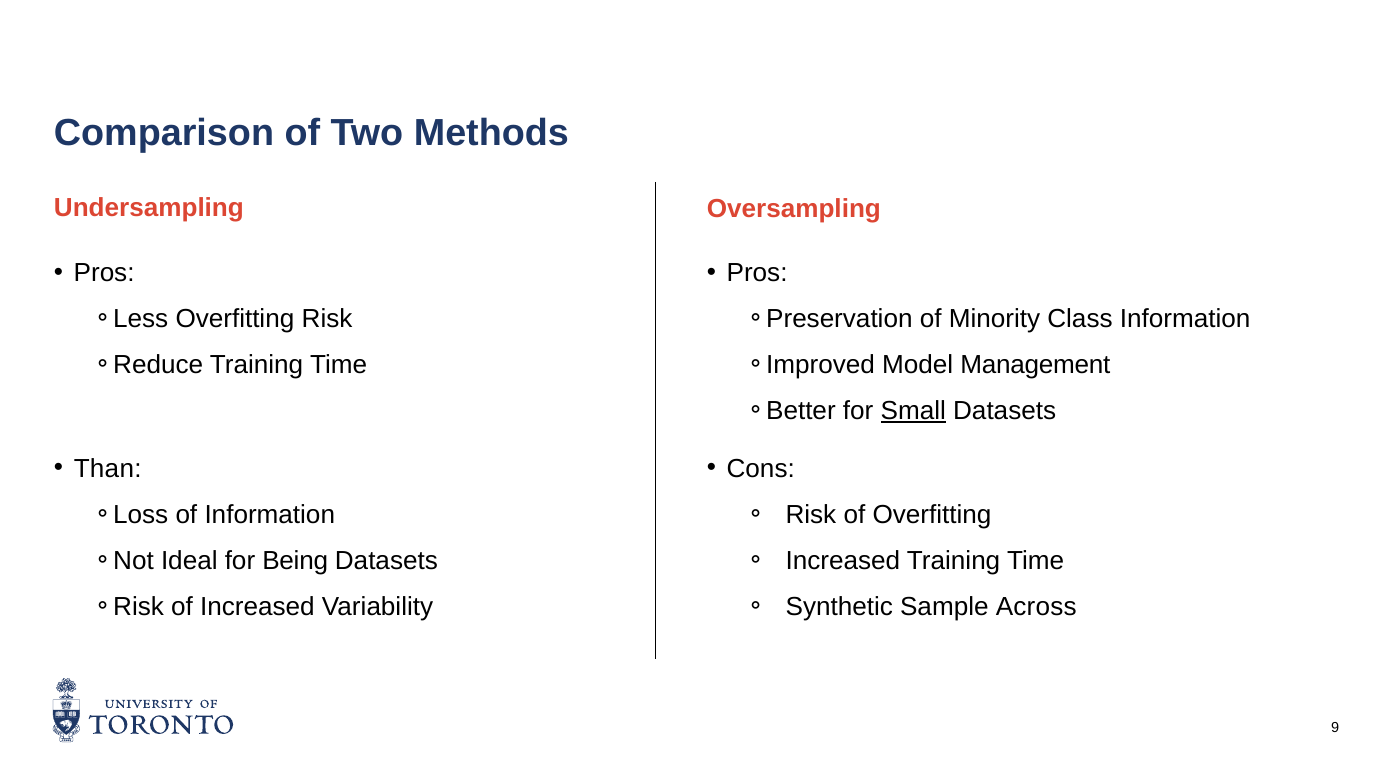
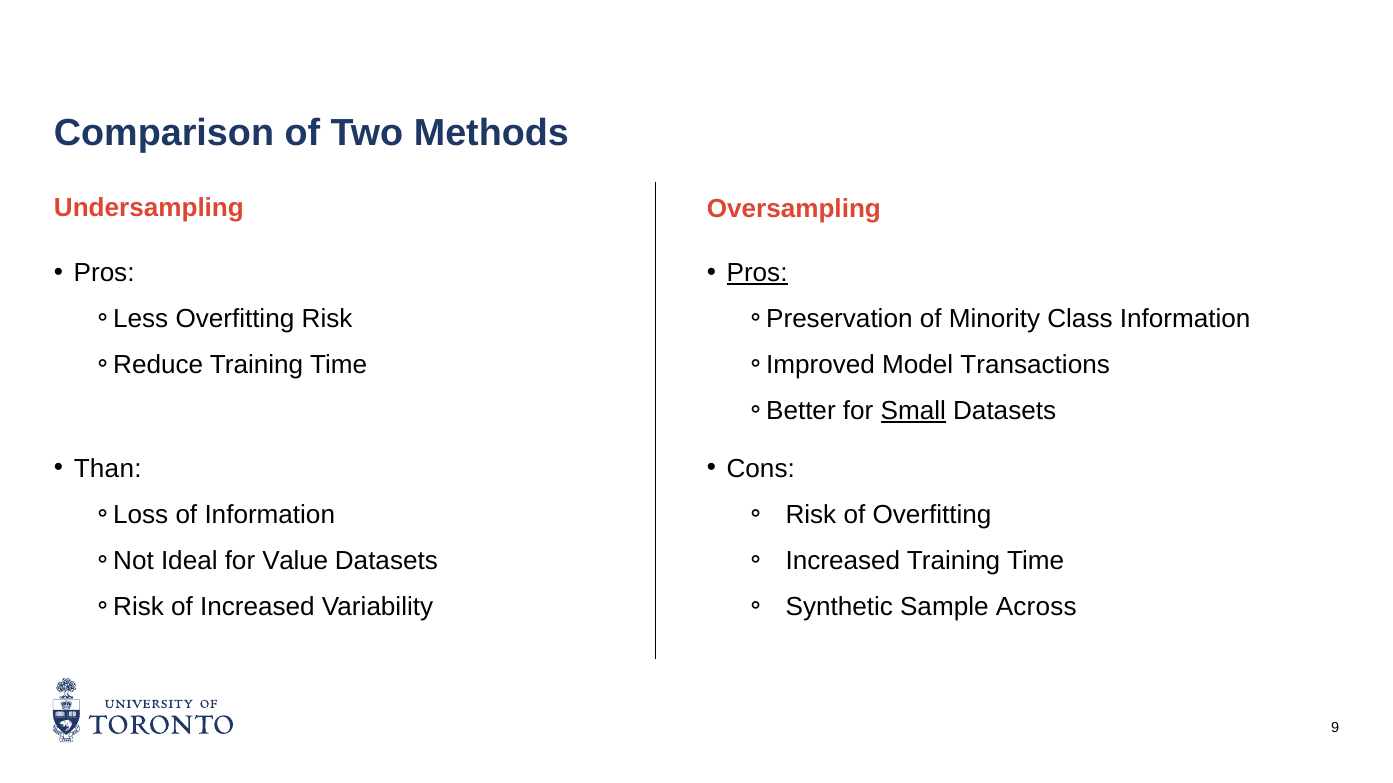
Pros underline: none -> present (757, 273)
Management: Management -> Transactions (1035, 365)
Being: Being -> Value (295, 561)
